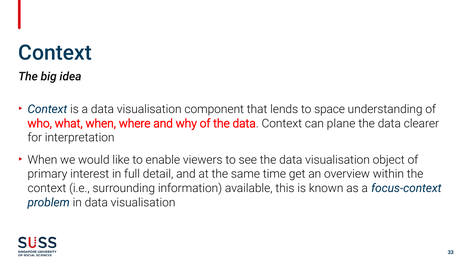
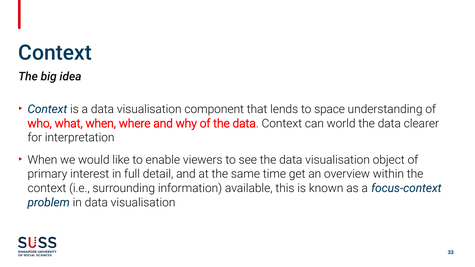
plane: plane -> world (341, 124)
